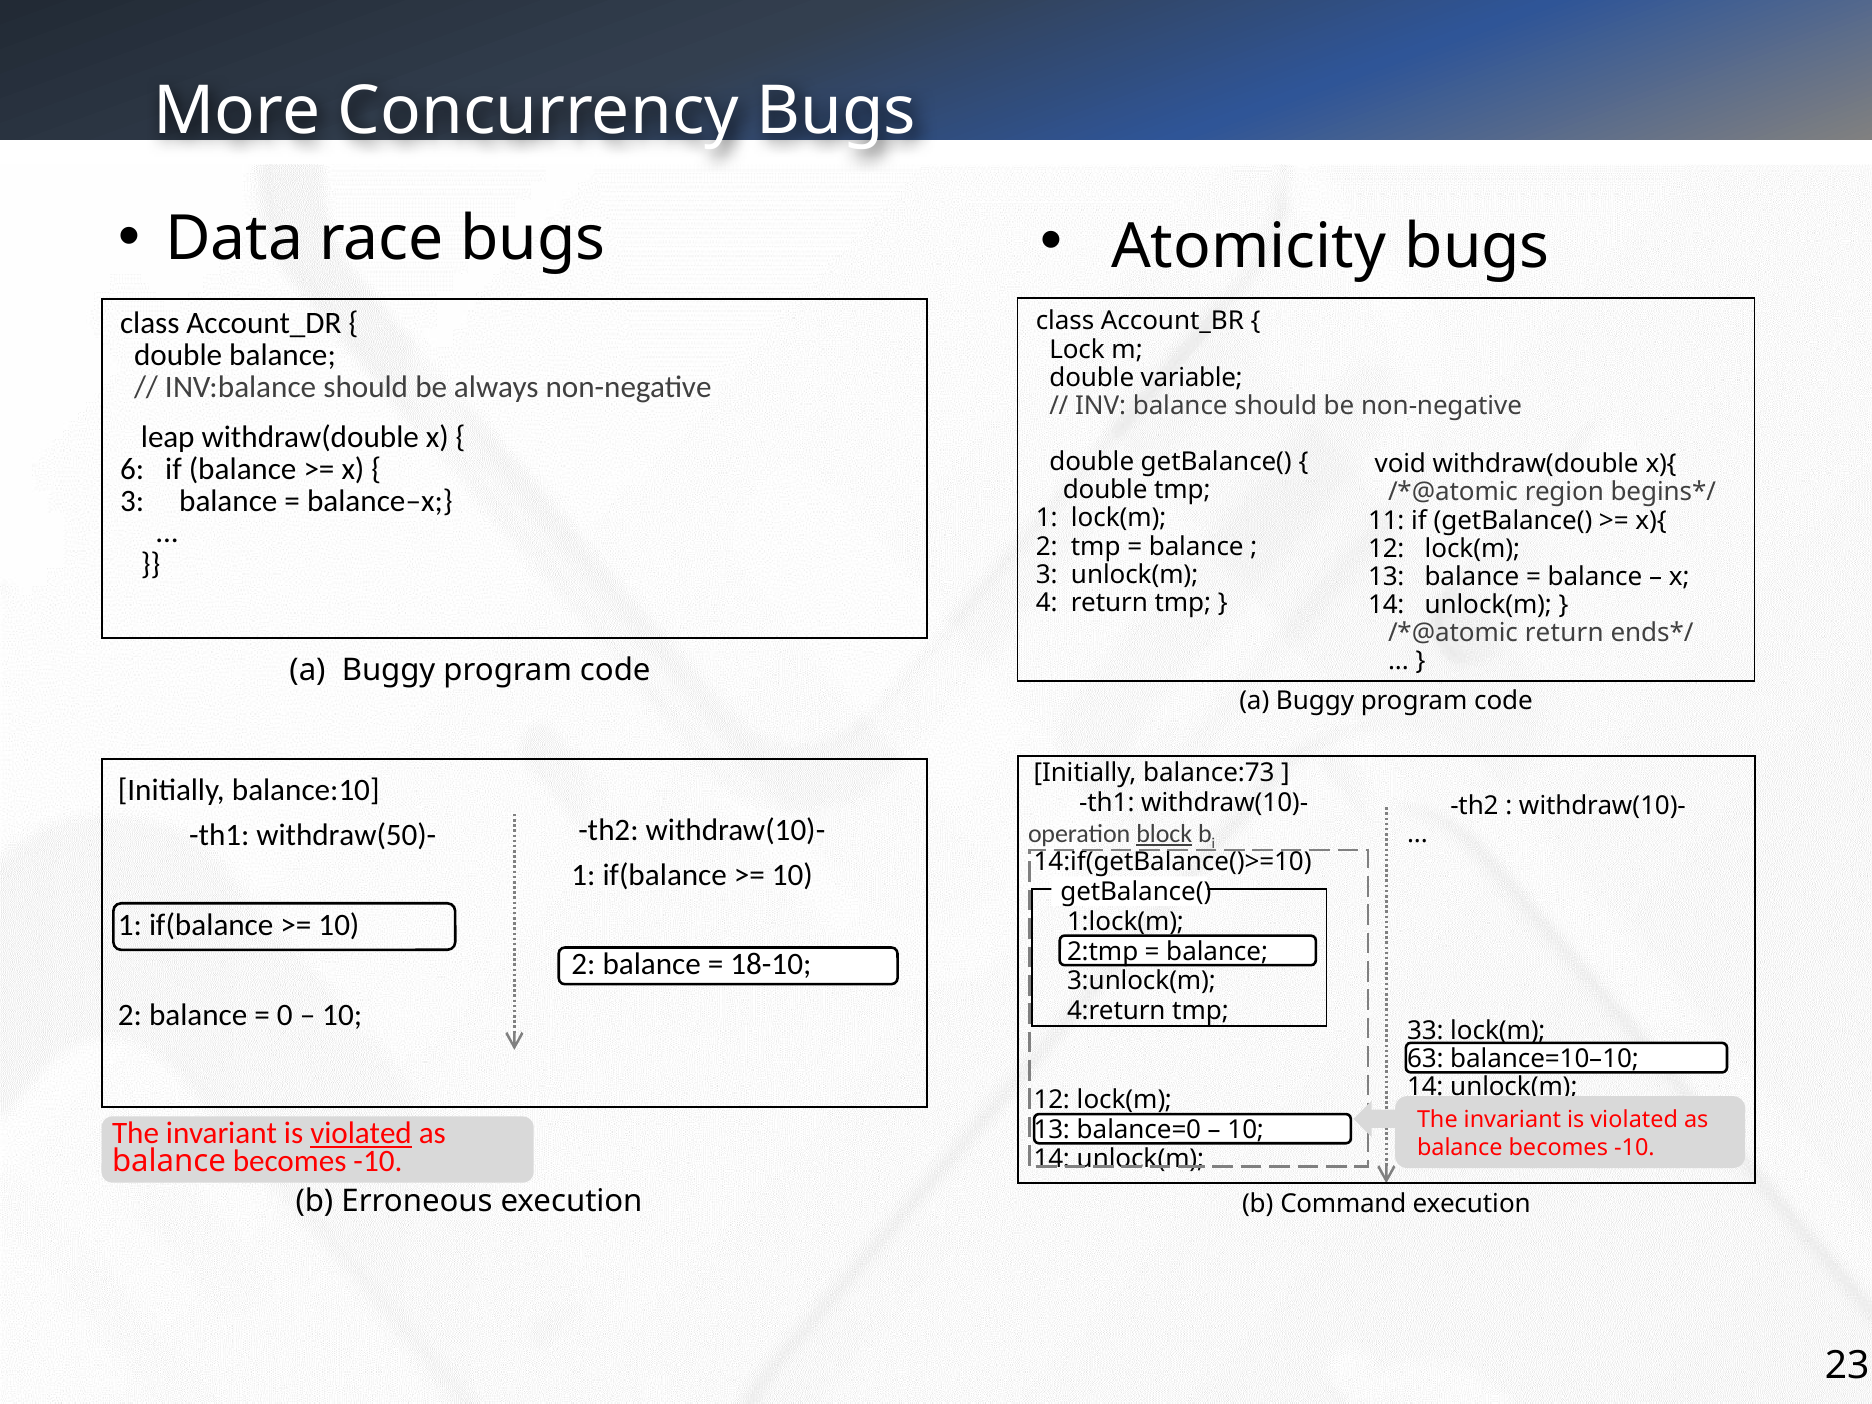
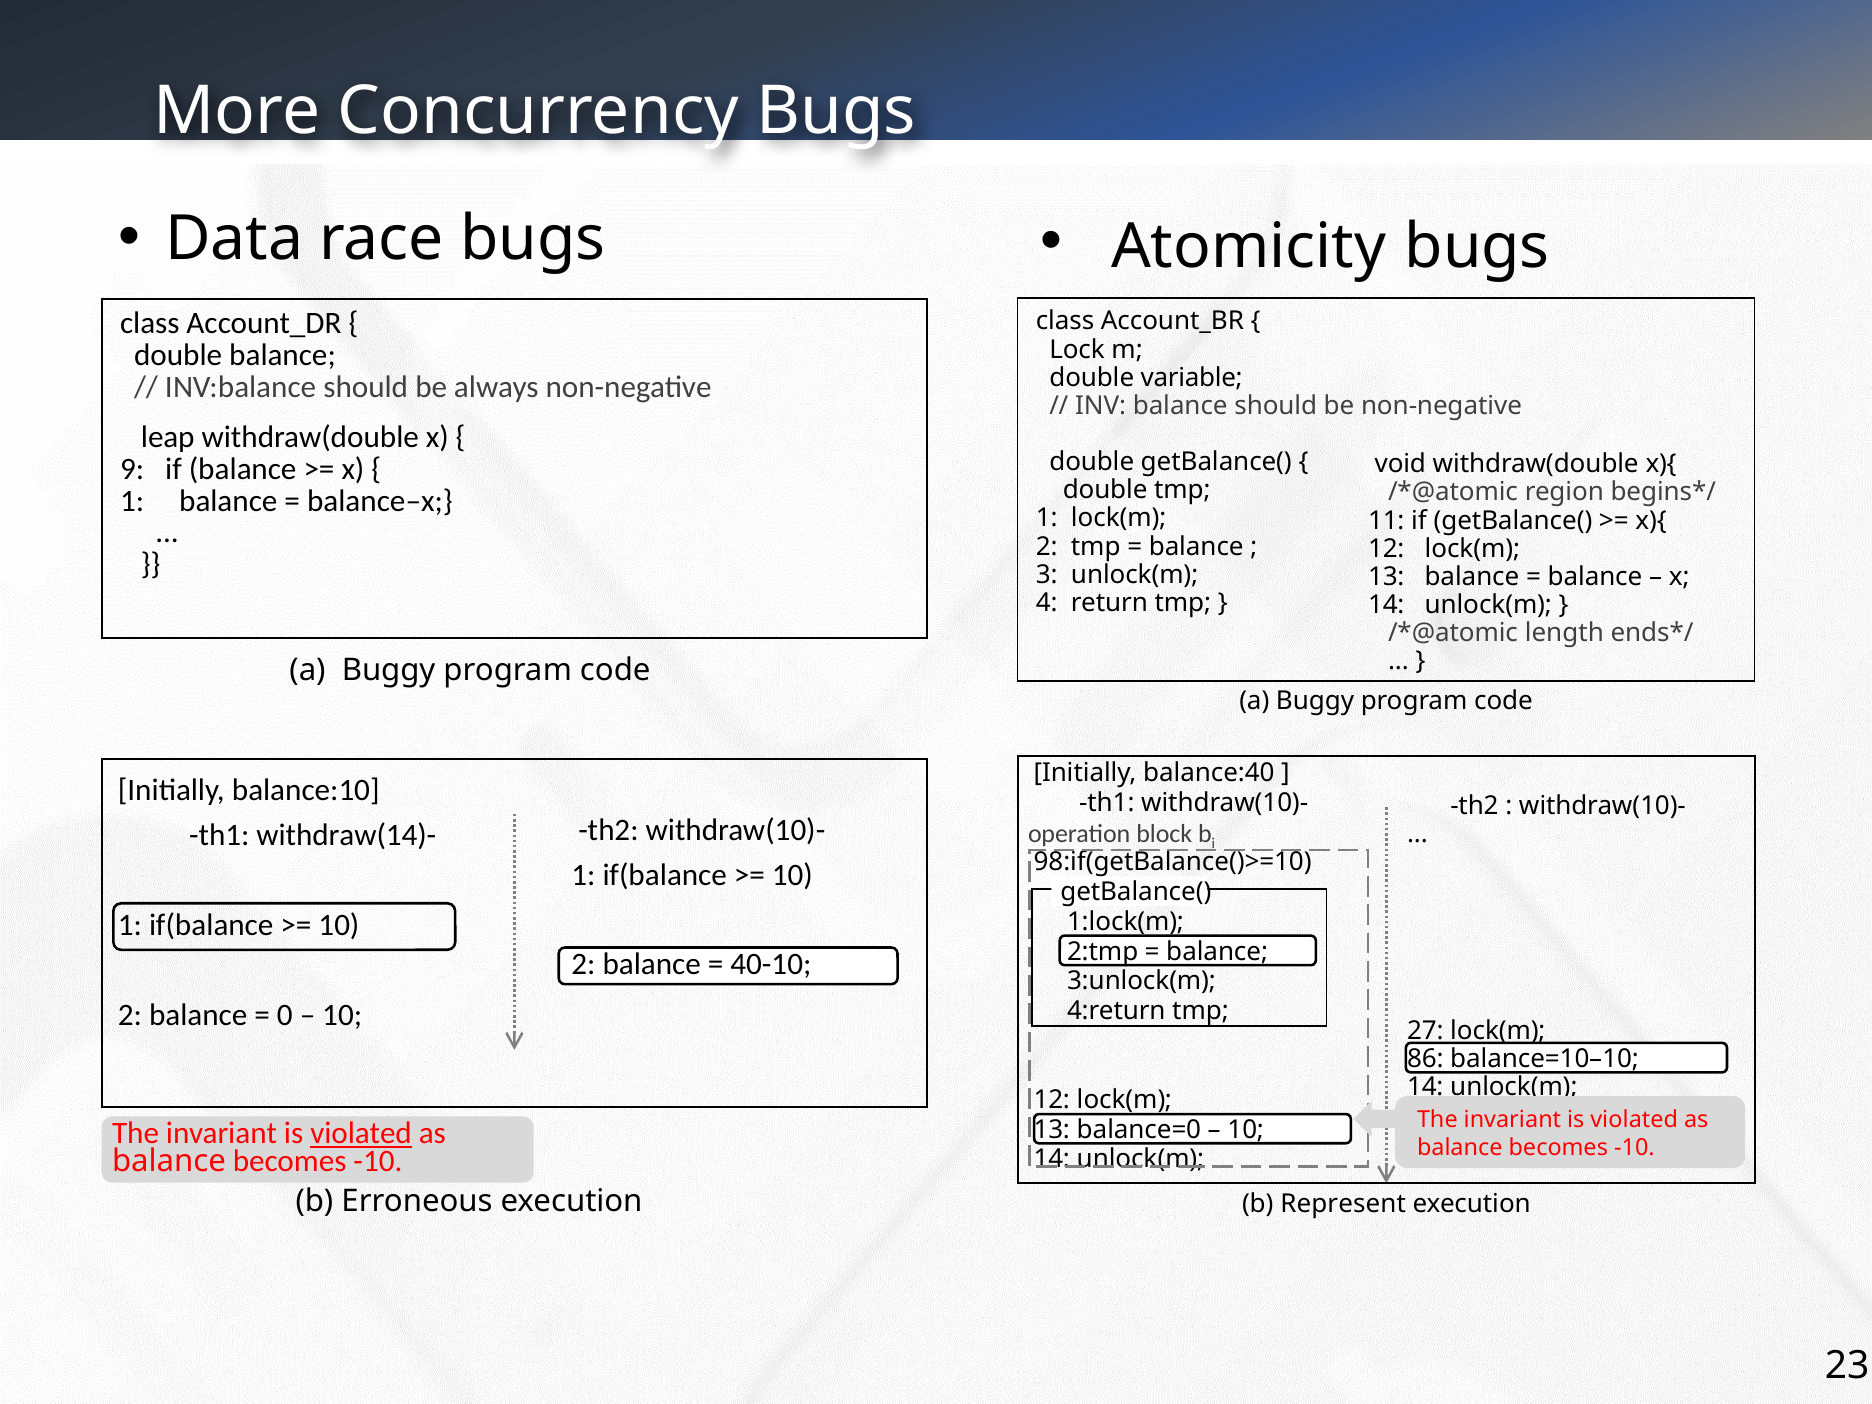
6: 6 -> 9 (132, 469)
3: 3 -> 1 (132, 501)
return: return -> length (1564, 633)
balance:73: balance:73 -> balance:40 (1209, 773)
withdraw(50)-: withdraw(50)- -> withdraw(14)- (346, 836)
block underline: present -> none (1164, 834)
14:if(getBalance()>=10: 14:if(getBalance()>=10 -> 98:if(getBalance()>=10 (1173, 862)
18-10: 18-10 -> 40-10 (771, 965)
33: 33 -> 27 (1425, 1031)
63: 63 -> 86 (1425, 1059)
Command: Command -> Represent (1343, 1204)
